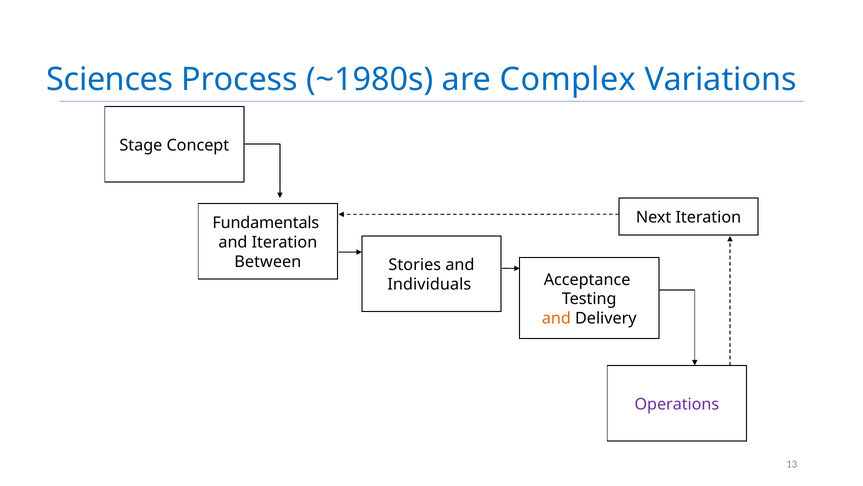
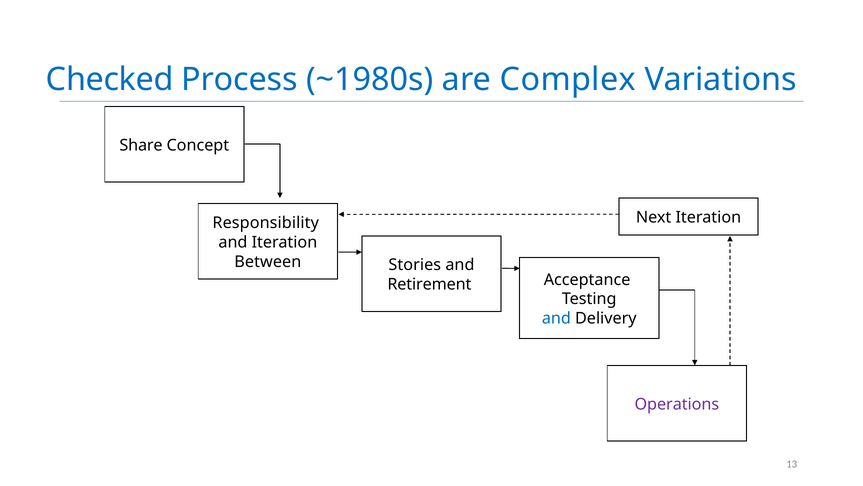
Sciences: Sciences -> Checked (110, 80)
Stage: Stage -> Share (141, 145)
Fundamentals: Fundamentals -> Responsibility (266, 223)
Individuals: Individuals -> Retirement (429, 284)
and colour: orange -> blue (556, 318)
